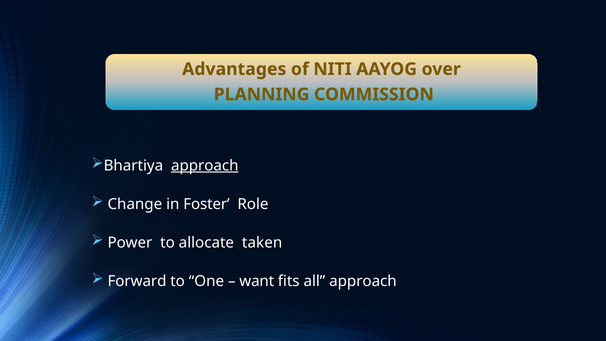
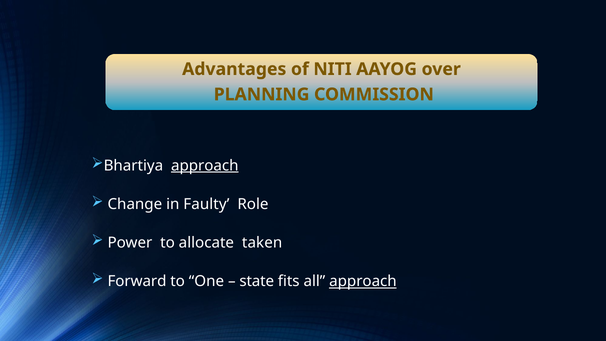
Foster: Foster -> Faulty (206, 204)
want: want -> state (257, 281)
approach underline: none -> present (363, 281)
